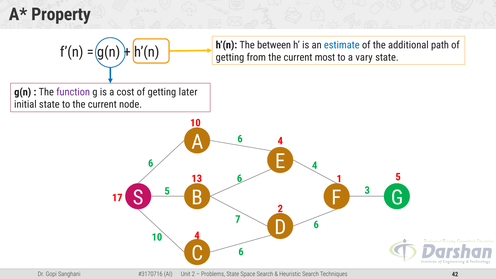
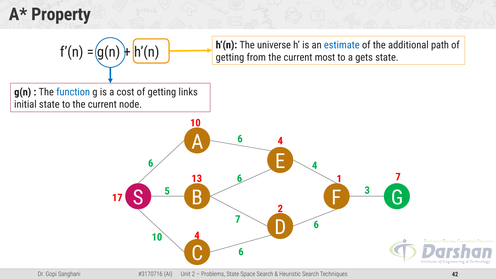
between: between -> universe (274, 45)
vary: vary -> gets (364, 57)
function colour: purple -> blue (73, 92)
later: later -> links (188, 92)
1 5: 5 -> 7 (398, 177)
